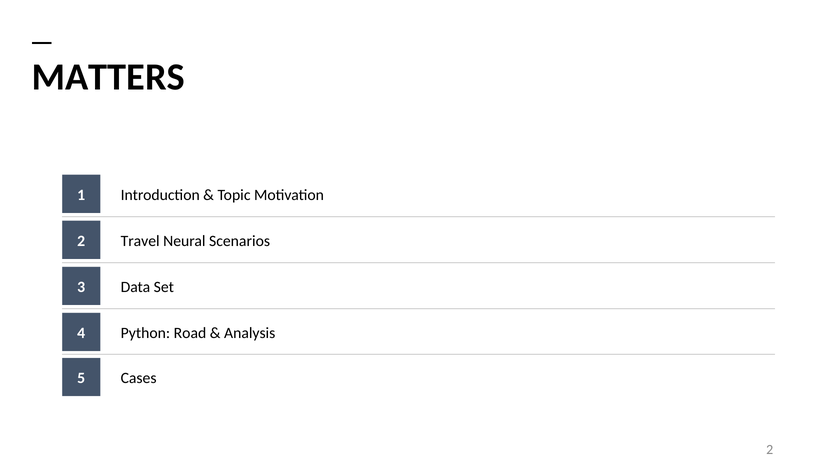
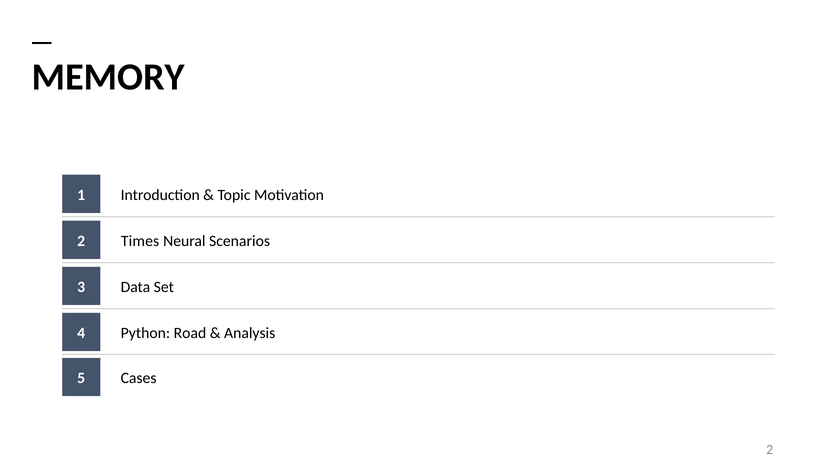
MATTERS: MATTERS -> MEMORY (108, 77)
Travel: Travel -> Times (140, 241)
